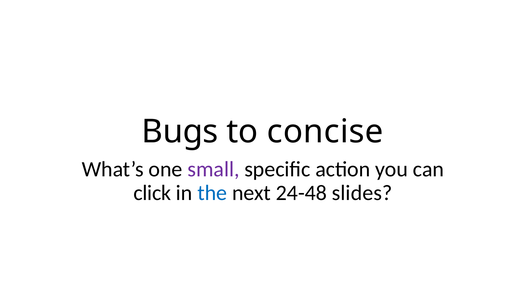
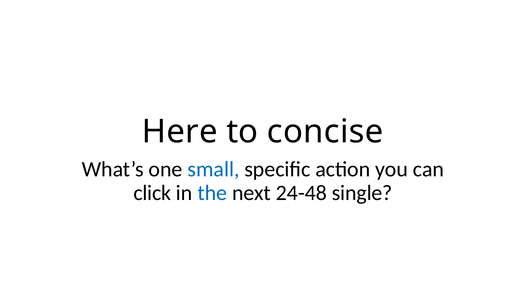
Bugs: Bugs -> Here (180, 131)
small colour: purple -> blue (213, 169)
slides: slides -> single (362, 193)
